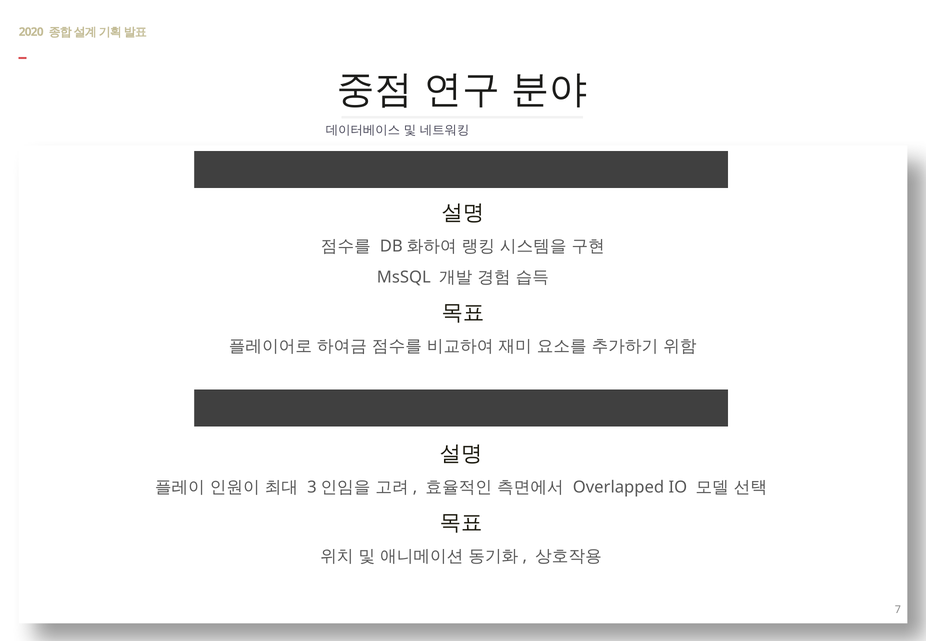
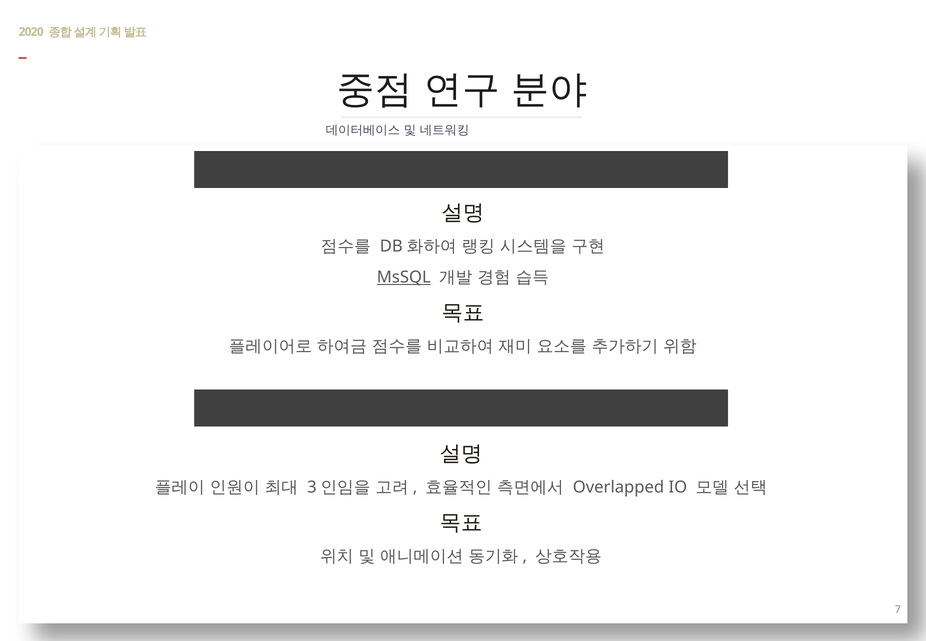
MsSQL underline: none -> present (404, 277)
